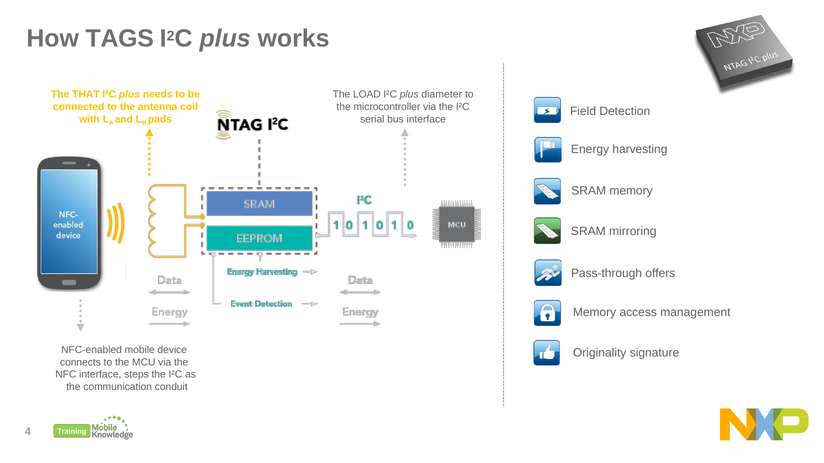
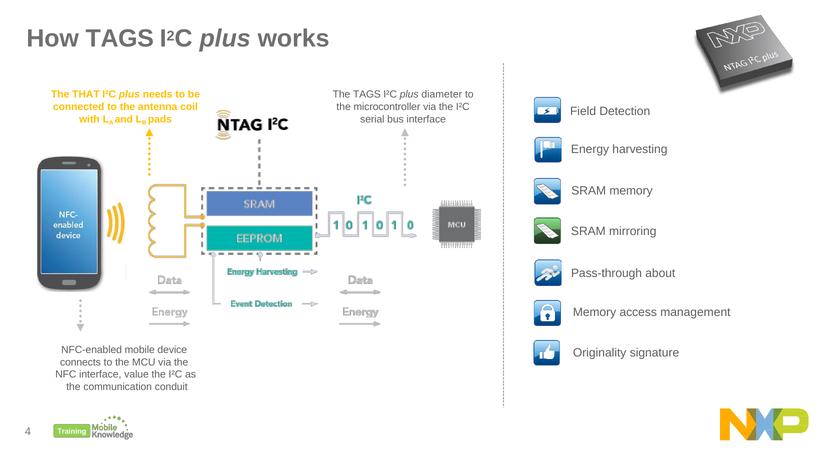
The LOAD: LOAD -> TAGS (367, 95)
offers: offers -> about (660, 274)
steps: steps -> value (137, 375)
